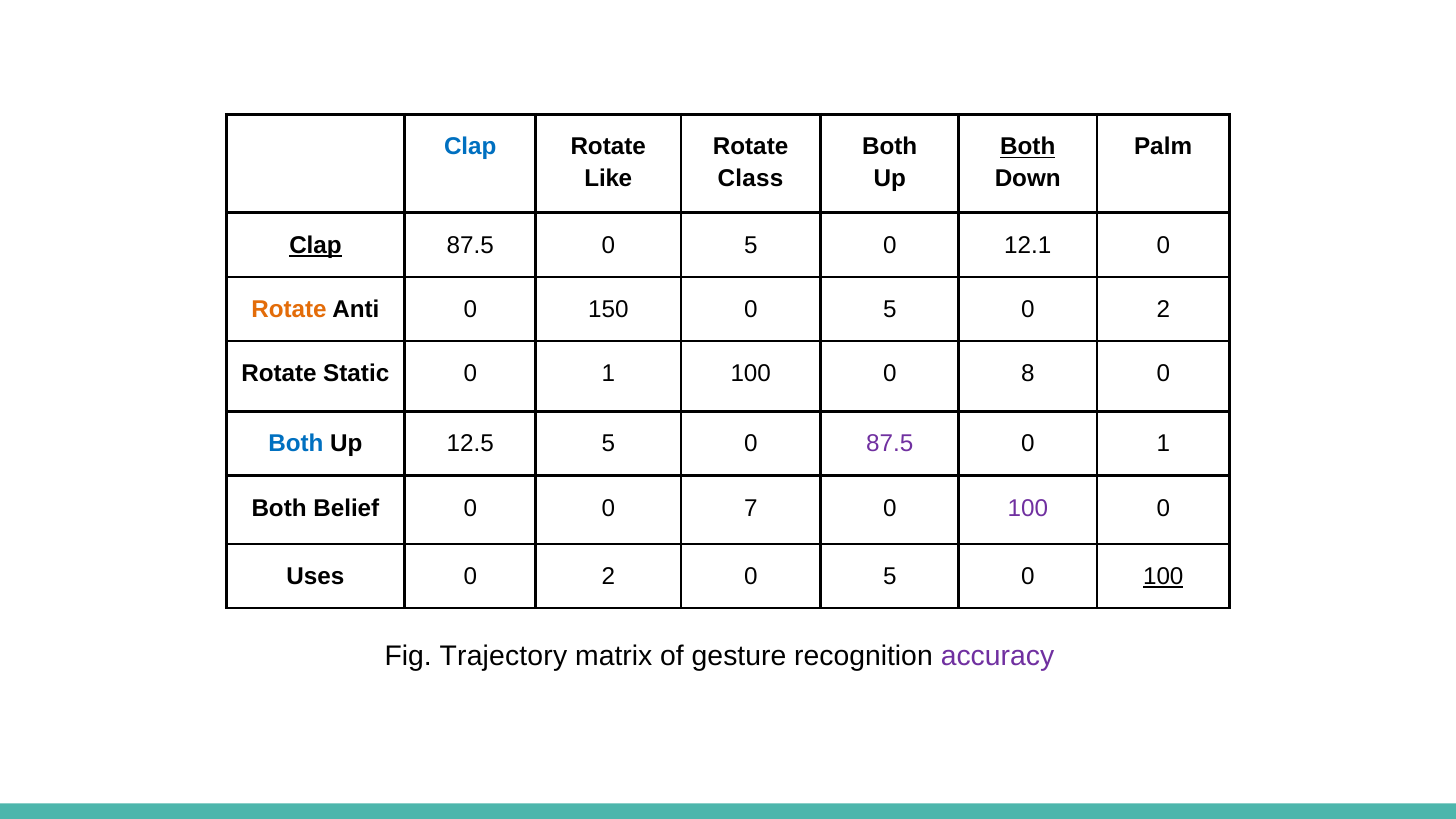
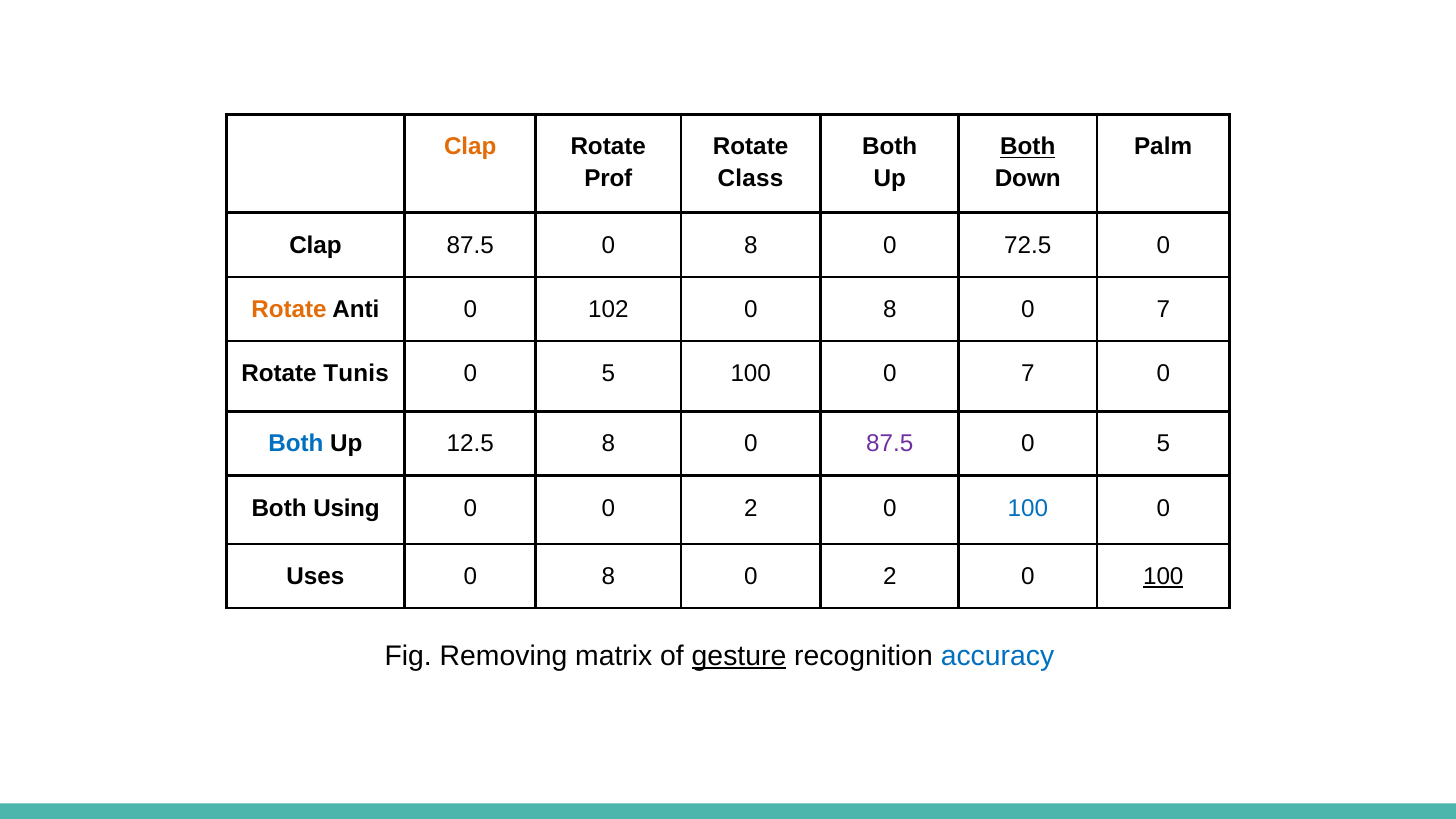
Clap colour: blue -> orange (470, 147)
Like: Like -> Prof (608, 178)
Clap underline: present -> none (315, 245)
87.5 0 5: 5 -> 8 (751, 245)
12.1: 12.1 -> 72.5 (1028, 245)
150: 150 -> 102 (608, 310)
5: 5 -> 8 (890, 310)
2: 2 -> 7 (1163, 310)
Static: Static -> Tunis (356, 374)
1: 1 -> 5 (608, 374)
100 0 8: 8 -> 7 (1028, 374)
12.5 5: 5 -> 8 (608, 444)
1: 1 -> 5 (1163, 444)
Belief: Belief -> Using (346, 508)
0 0 7: 7 -> 2 (751, 508)
100 colour: purple -> blue (1028, 508)
2: 2 -> 8 (608, 577)
5: 5 -> 2 (890, 577)
Trajectory: Trajectory -> Removing (504, 656)
gesture underline: none -> present (739, 656)
accuracy colour: purple -> blue (997, 656)
